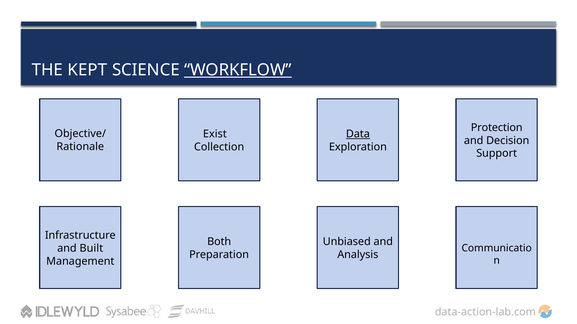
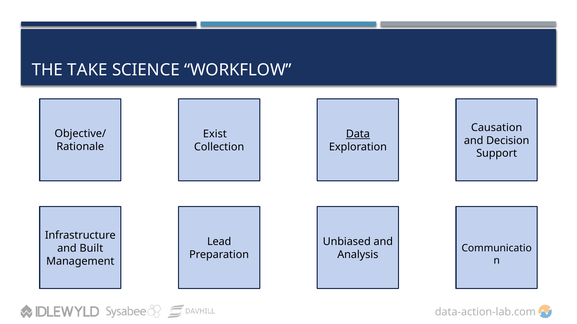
KEPT: KEPT -> TAKE (87, 70)
WORKFLOW underline: present -> none (238, 70)
Protection: Protection -> Causation (497, 128)
Both: Both -> Lead (219, 242)
